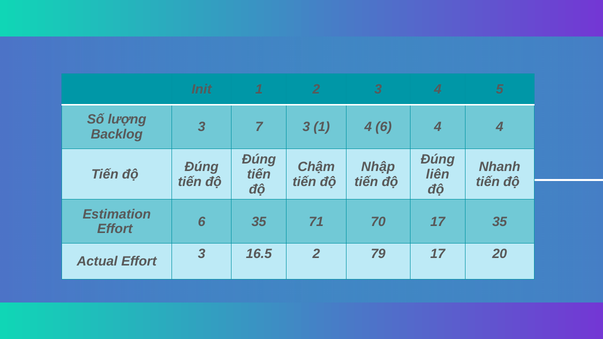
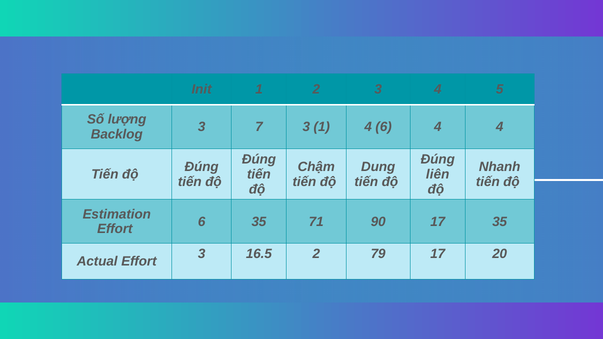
Nhập: Nhập -> Dung (378, 167)
70: 70 -> 90 (378, 222)
